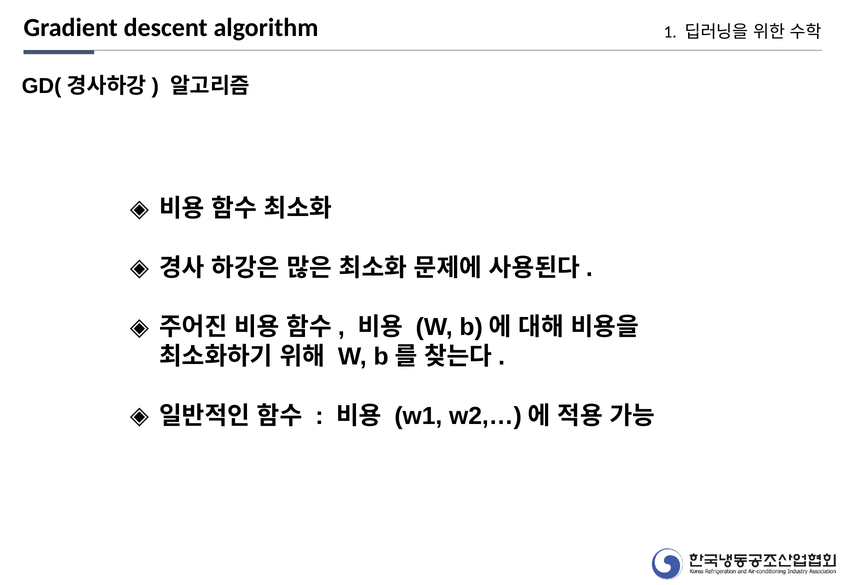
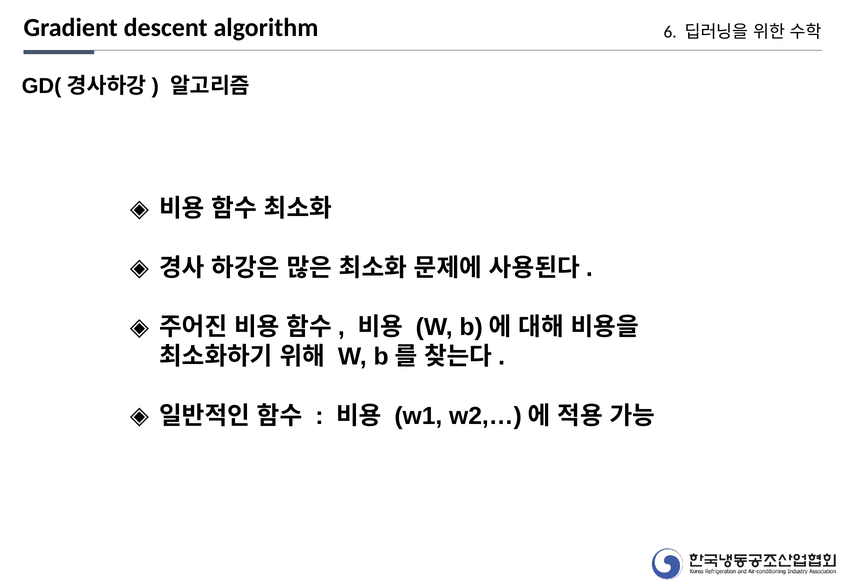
1: 1 -> 6 (670, 32)
